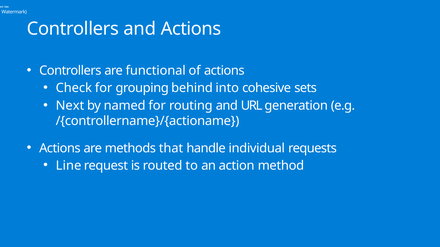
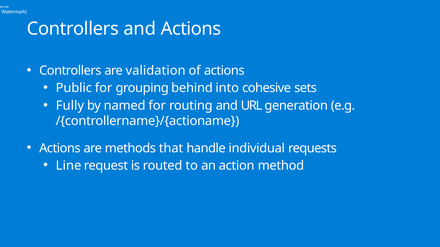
functional: functional -> validation (156, 71)
Check: Check -> Public (74, 88)
Next: Next -> Fully (70, 106)
